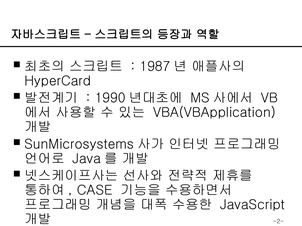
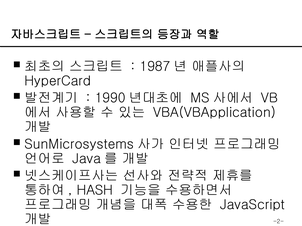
CASE: CASE -> HASH (95, 191)
